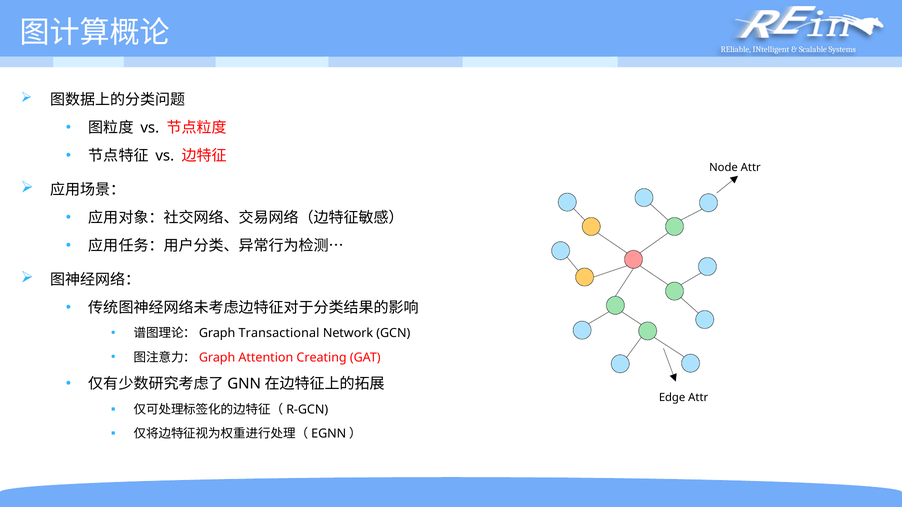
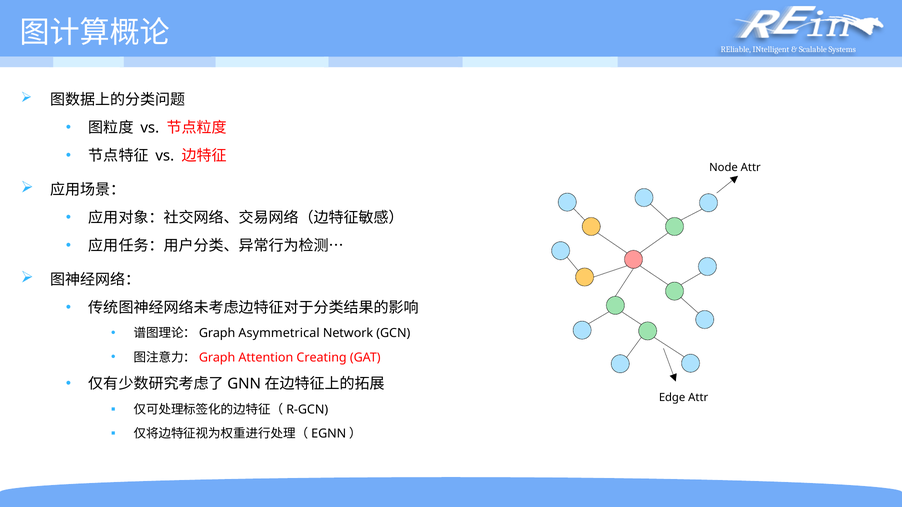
Transactional: Transactional -> Asymmetrical (279, 333)
